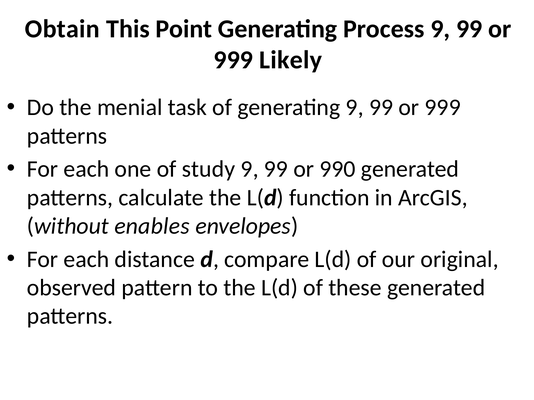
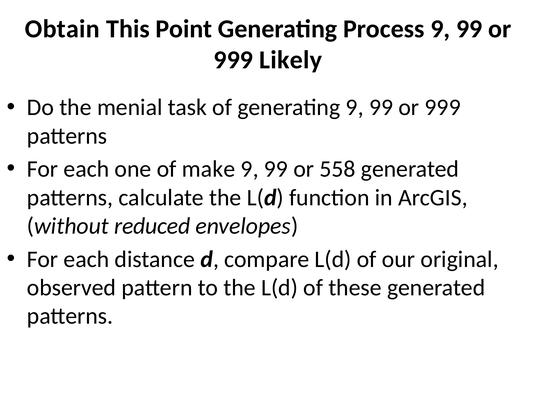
study: study -> make (209, 169)
990: 990 -> 558 (338, 169)
enables: enables -> reduced (152, 226)
